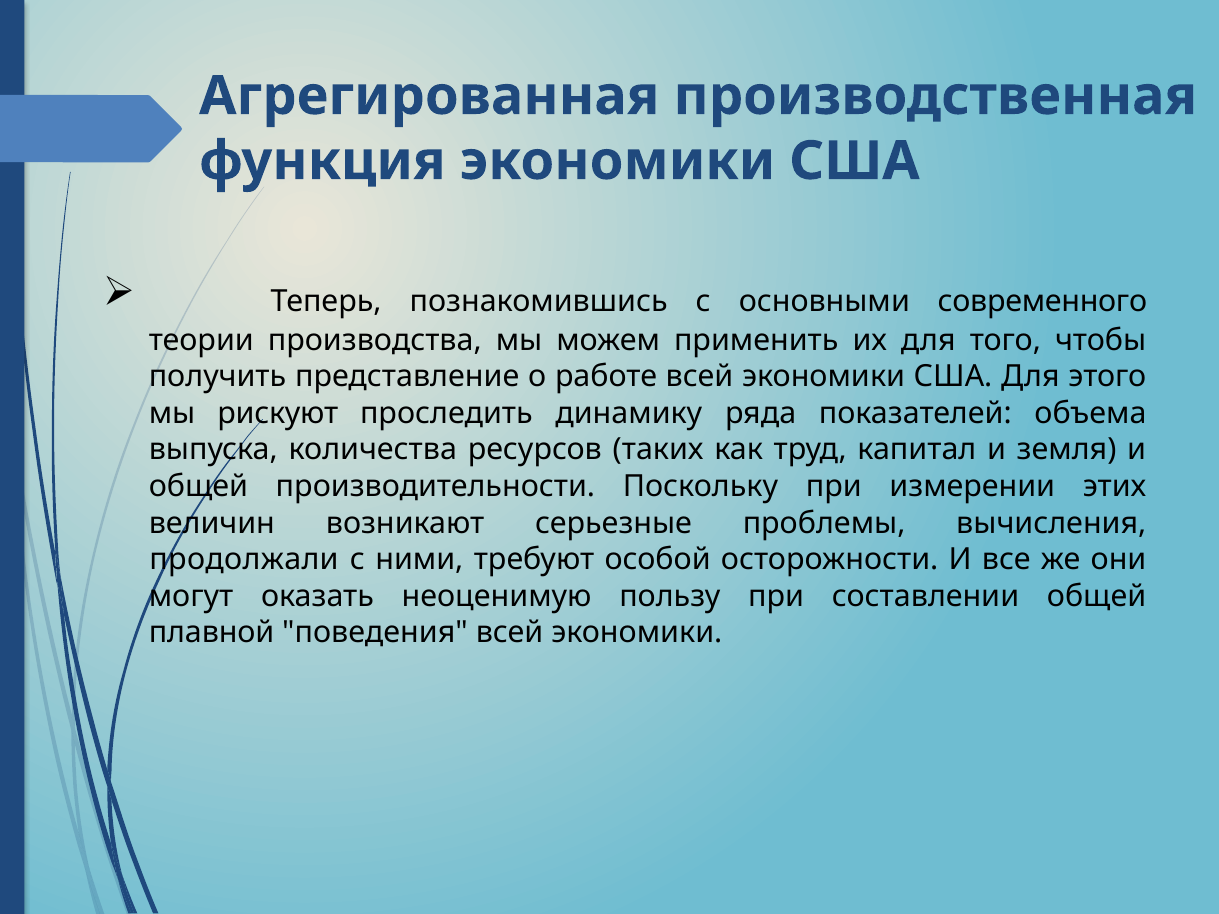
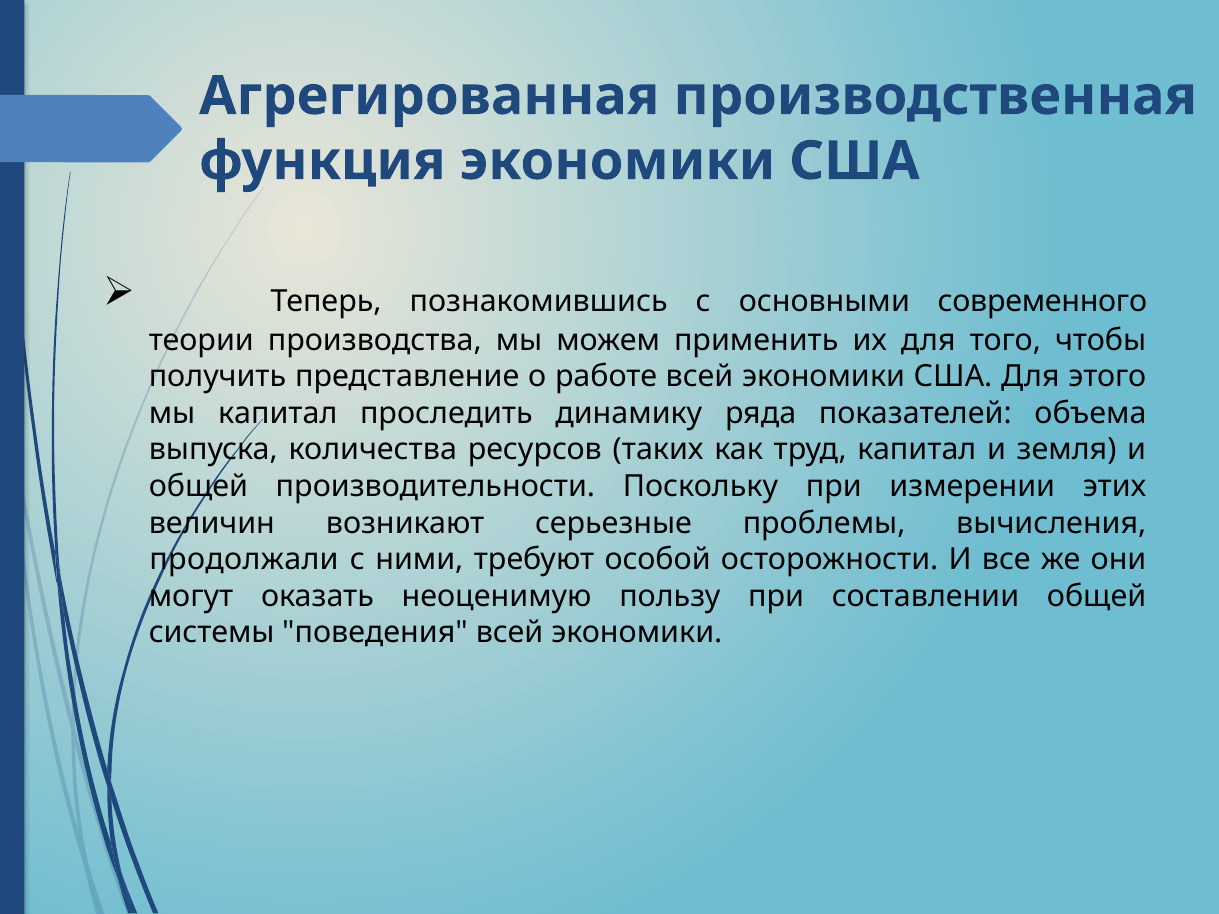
мы рискуют: рискуют -> капитал (278, 413)
плавной: плавной -> системы (212, 633)
